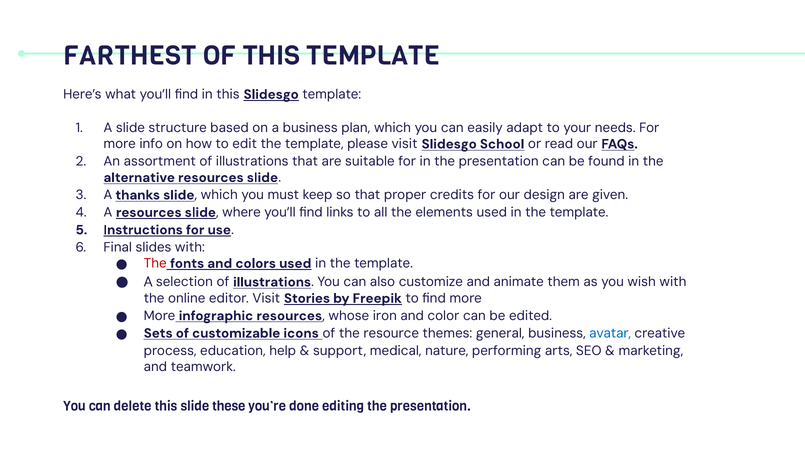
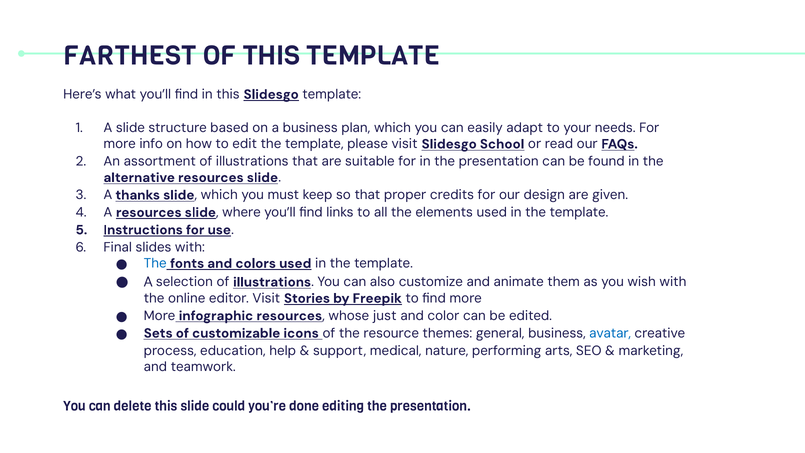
The colour: red -> blue (155, 263)
iron: iron -> just (385, 316)
these: these -> could (229, 406)
